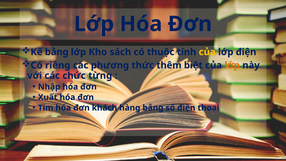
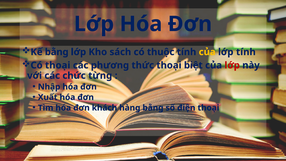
lớp điện: điện -> tính (246, 52)
Có riêng: riêng -> thoại (58, 65)
thức thêm: thêm -> thoại (169, 65)
lớp colour: orange -> red (232, 65)
